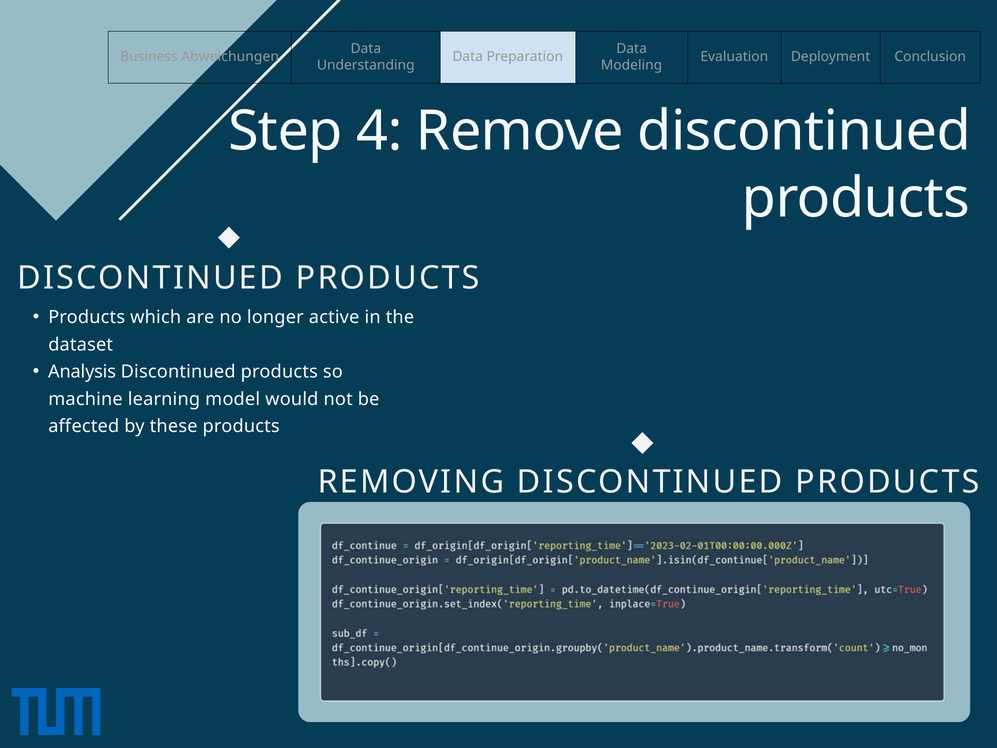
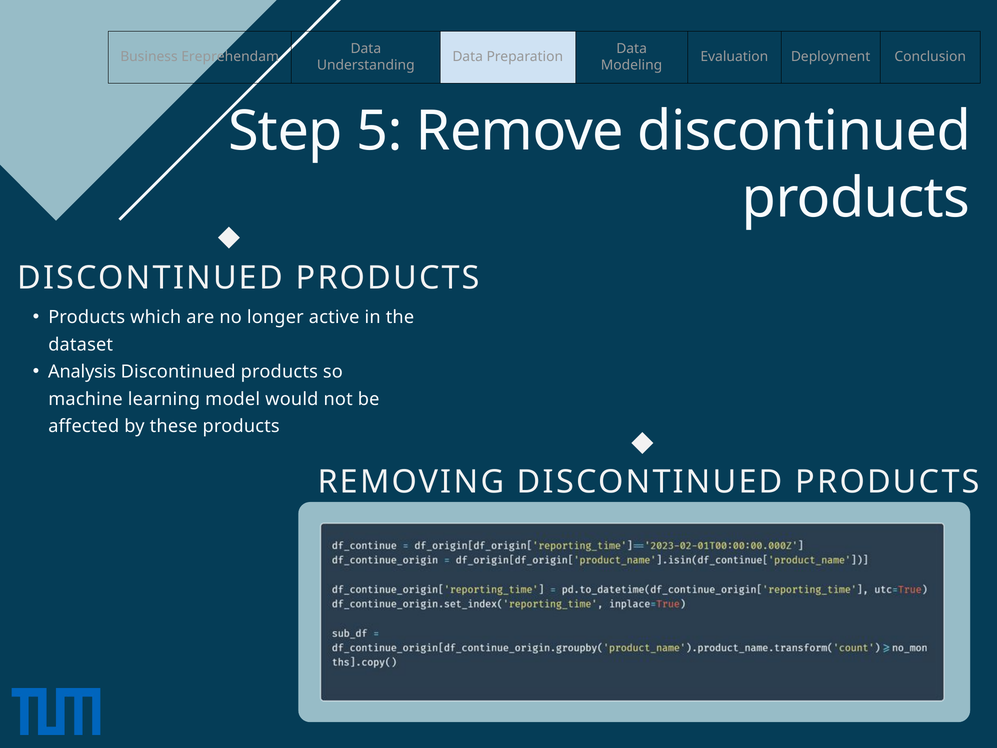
Abweichungen: Abweichungen -> Ereprehendam (230, 57)
4: 4 -> 5 (379, 131)
